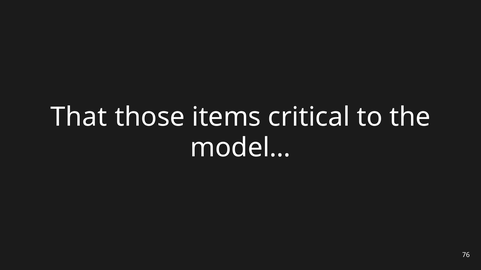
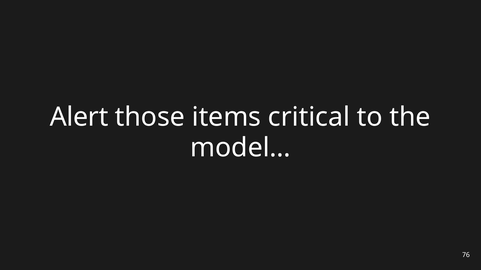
That: That -> Alert (79, 117)
